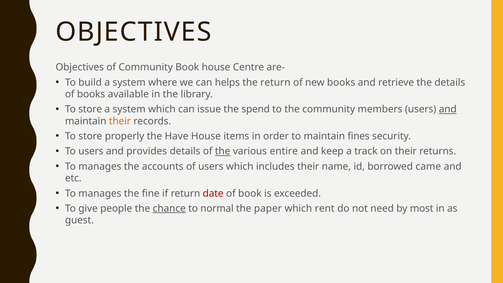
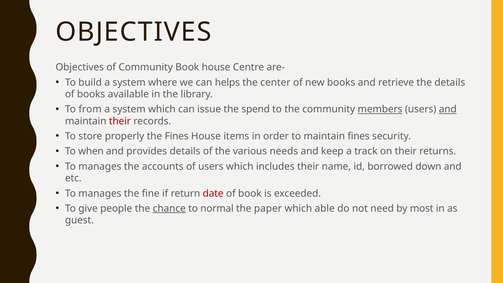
the return: return -> center (275, 82)
store: store -> from (90, 109)
members underline: none -> present (380, 109)
their colour: orange -> red (120, 121)
the Have: Have -> Fines (177, 136)
To users: users -> when (91, 151)
the underline: present -> none (223, 151)
entire: entire -> needs (284, 151)
came: came -> down (428, 166)
rent: rent -> able (325, 208)
